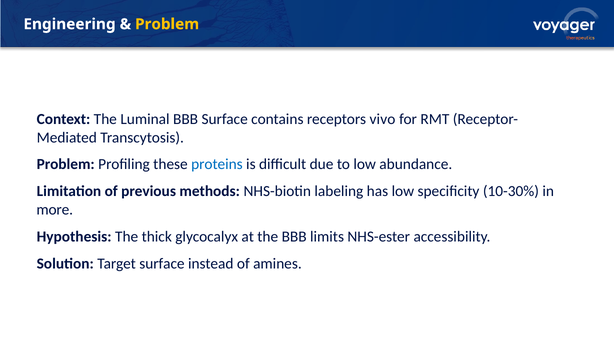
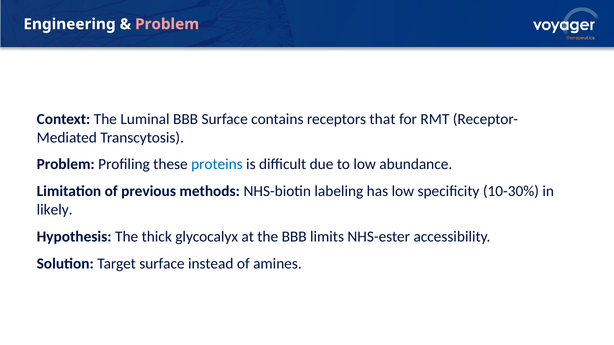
Problem colour: yellow -> pink (167, 24)
vivo: vivo -> that (382, 119)
more: more -> likely (55, 210)
